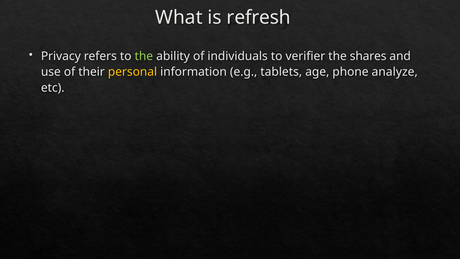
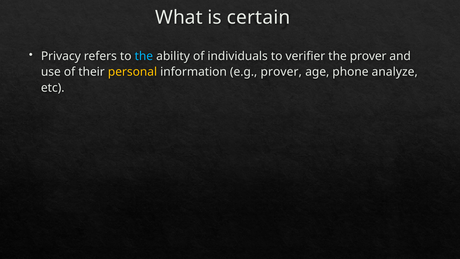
refresh: refresh -> certain (259, 18)
the colour: light green -> light blue (144, 56)
the shares: shares -> prover (368, 56)
e.g tablets: tablets -> prover (281, 72)
